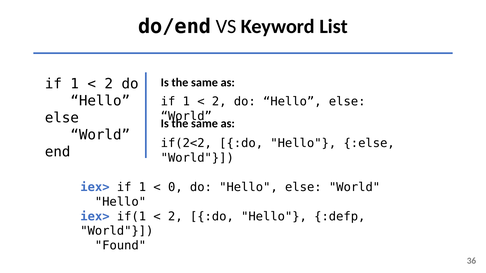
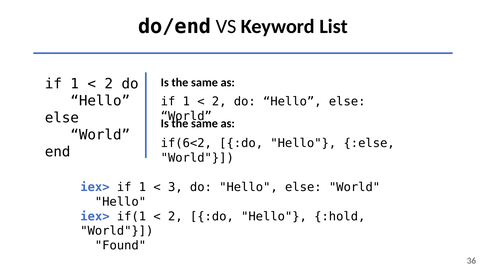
if(2<2: if(2<2 -> if(6<2 (186, 143)
0: 0 -> 3 (175, 188)
:defp: :defp -> :hold (340, 217)
